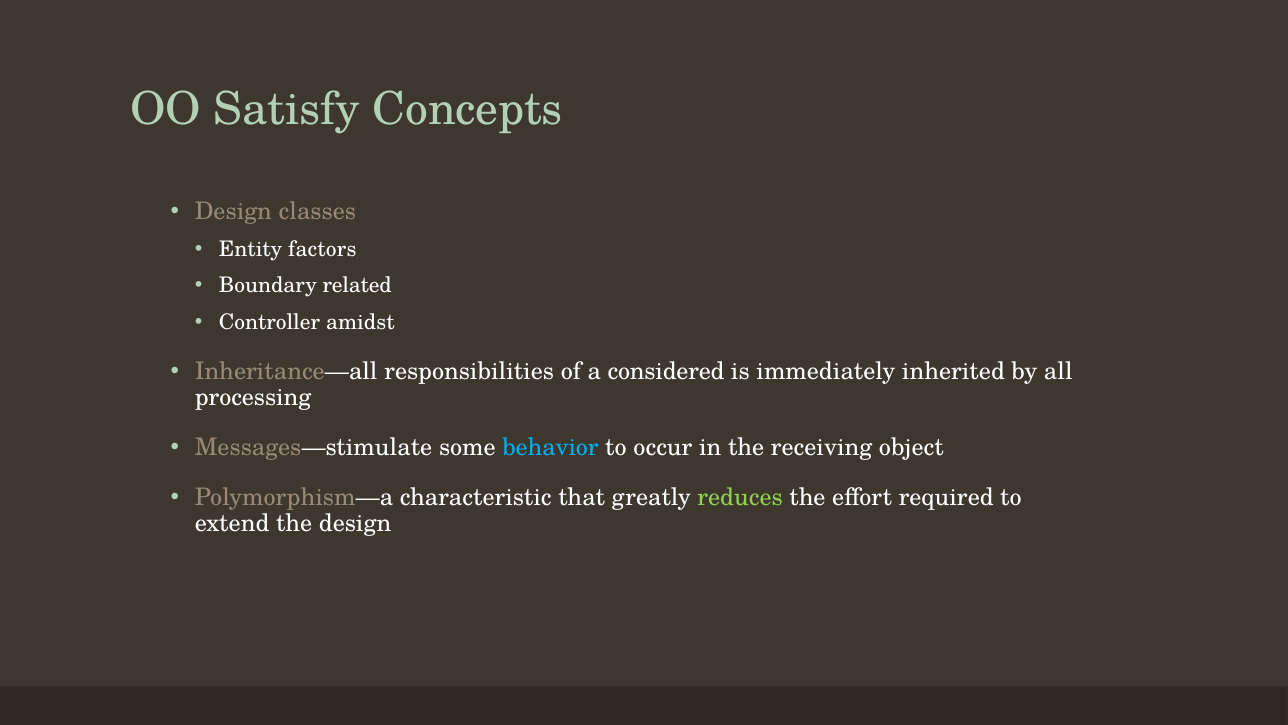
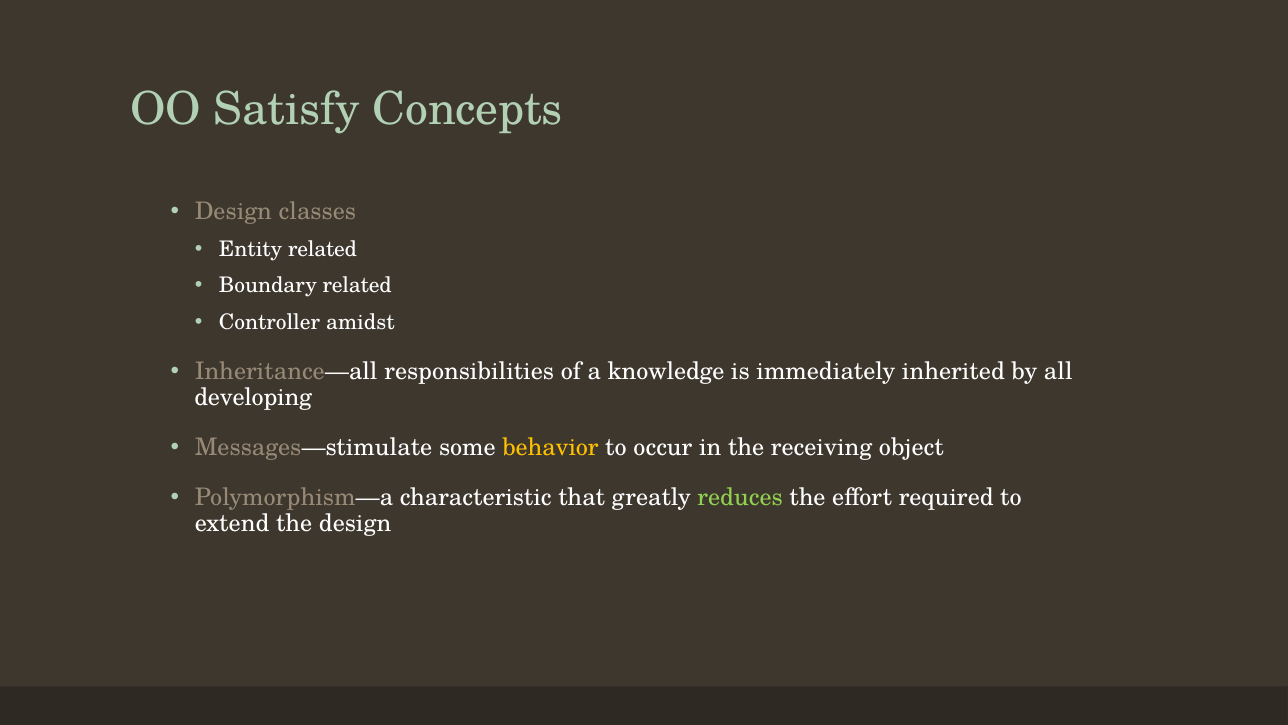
Entity factors: factors -> related (323, 249)
considered: considered -> knowledge (666, 371)
processing: processing -> developing (253, 397)
behavior colour: light blue -> yellow (551, 447)
